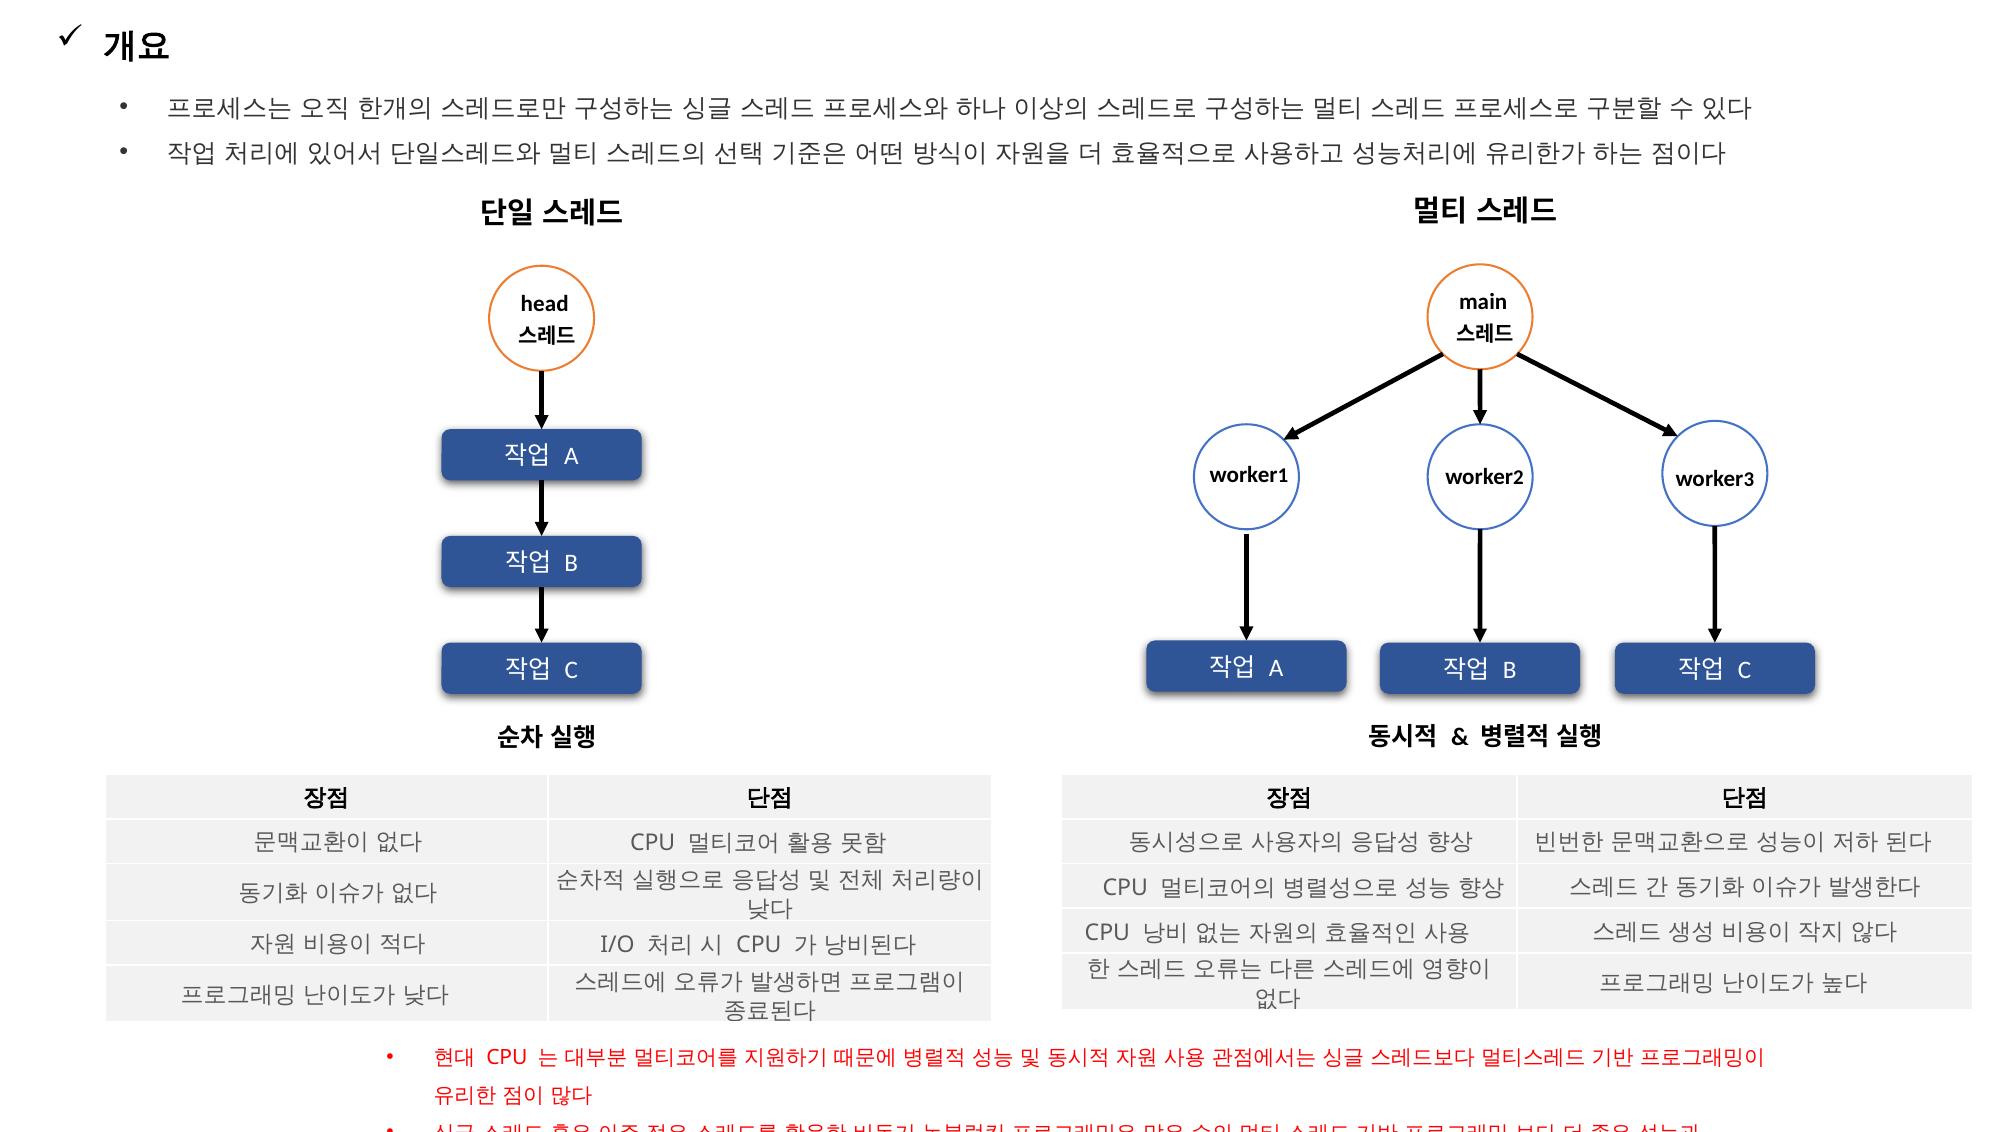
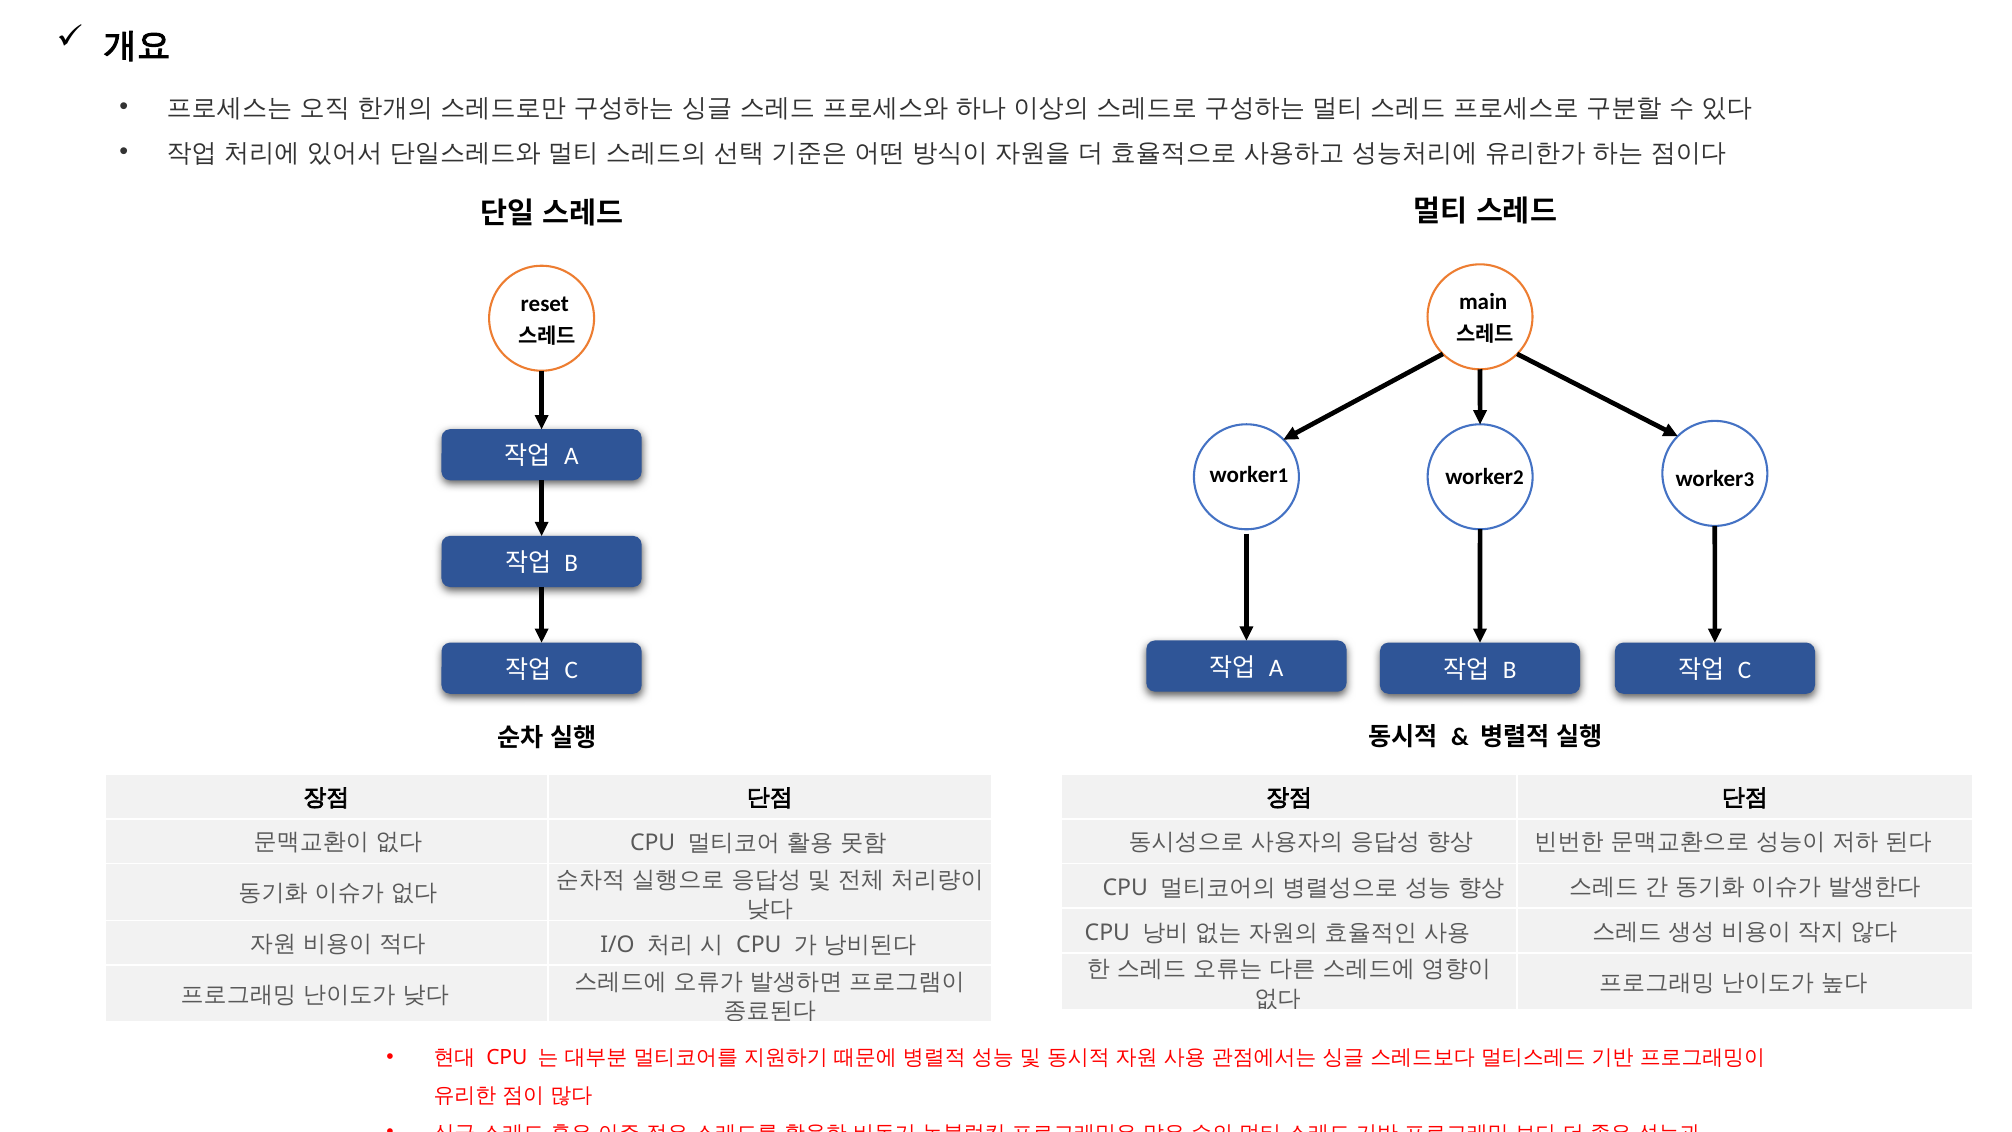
head: head -> reset (545, 304)
